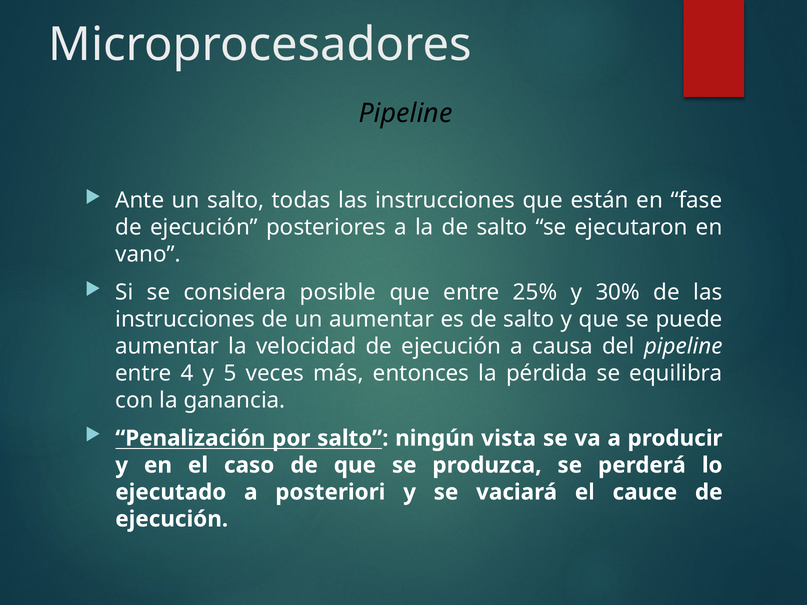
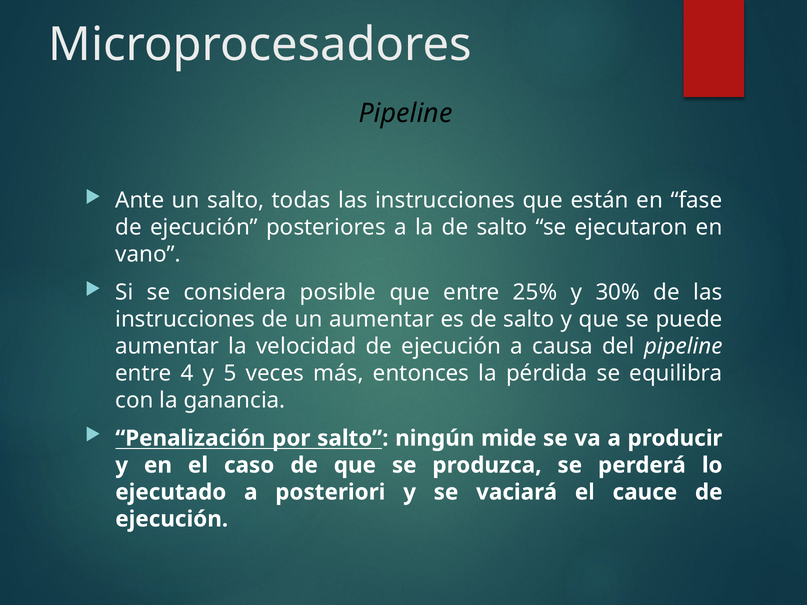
vista: vista -> mide (509, 438)
